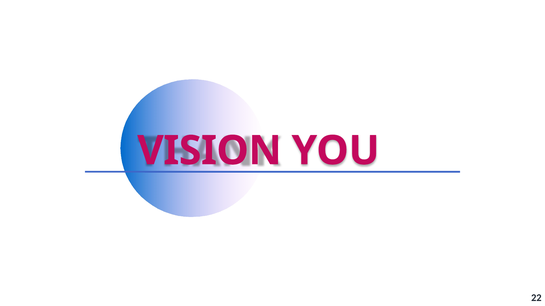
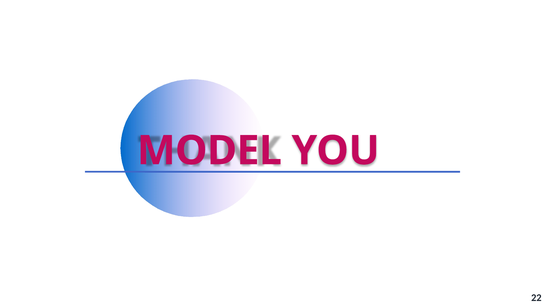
VISION: VISION -> MODEL (209, 151)
